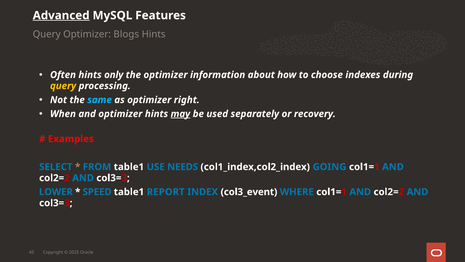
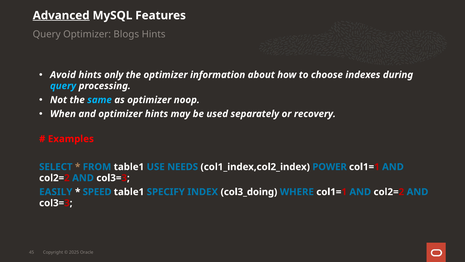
Often: Often -> Avoid (63, 75)
query colour: yellow -> light blue (63, 86)
right: right -> noop (187, 100)
may underline: present -> none (180, 114)
GOING: GOING -> POWER (330, 167)
LOWER: LOWER -> EASILY (56, 192)
REPORT: REPORT -> SPECIFY (166, 192)
col3_event: col3_event -> col3_doing (249, 192)
